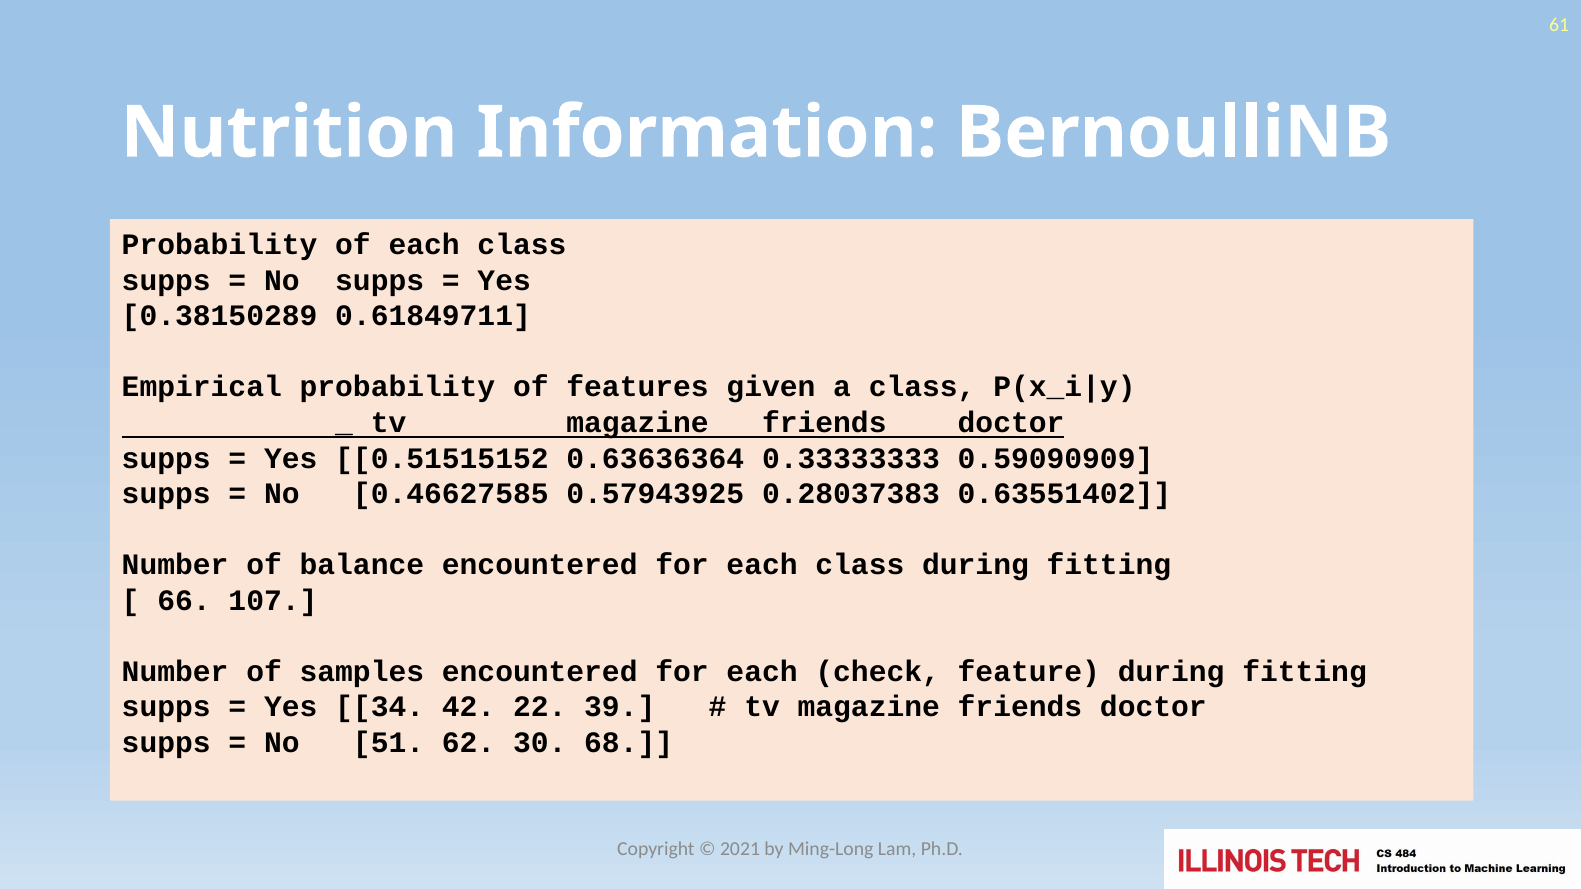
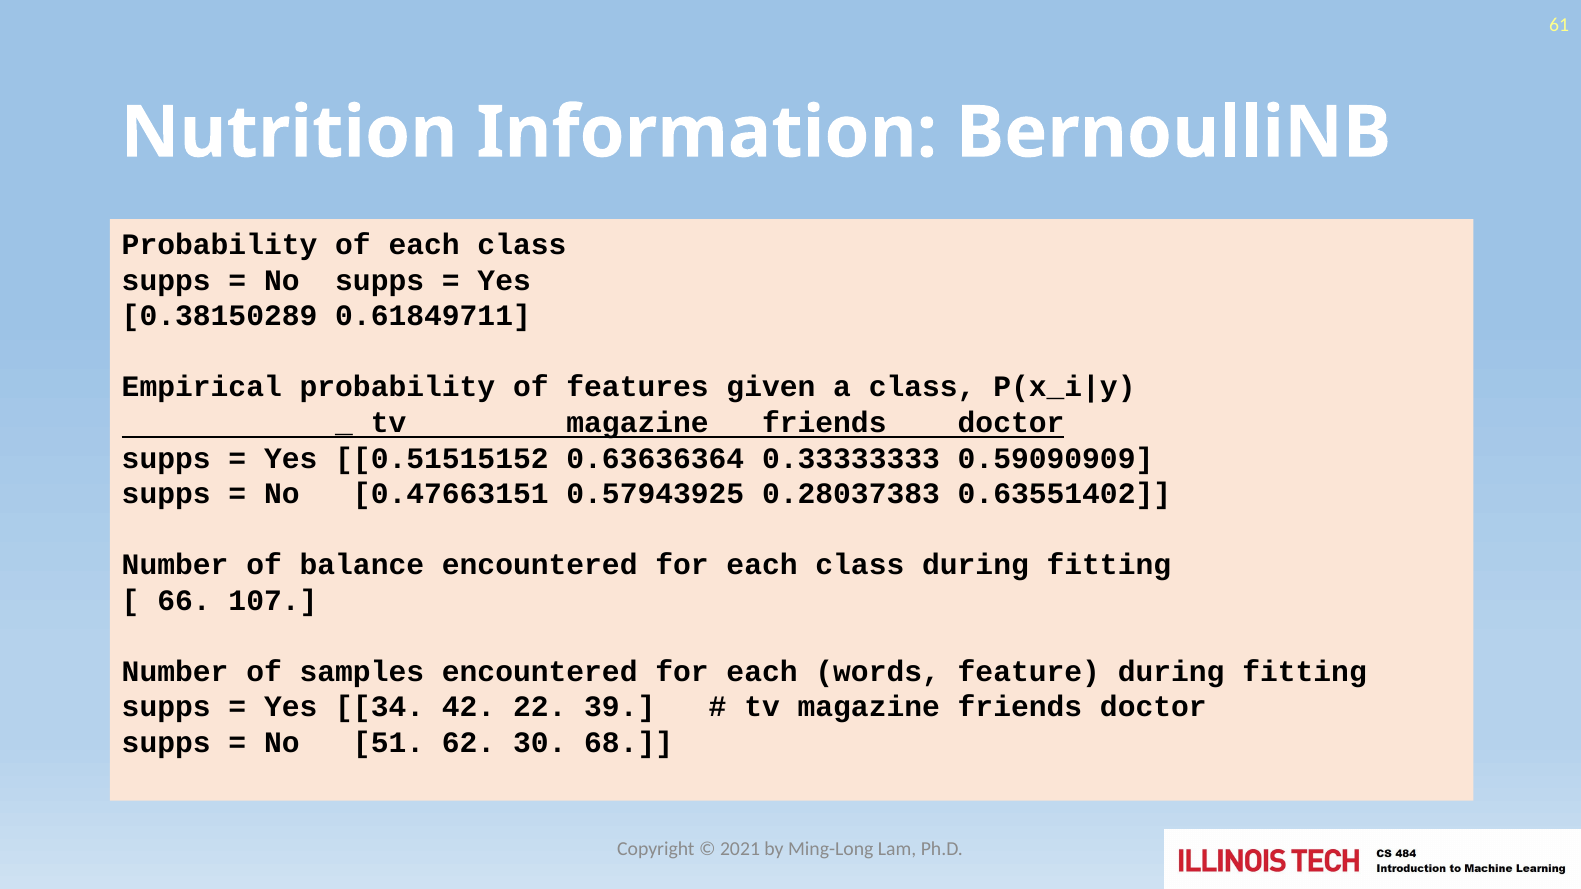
0.46627585: 0.46627585 -> 0.47663151 (451, 494)
check: check -> words (878, 672)
